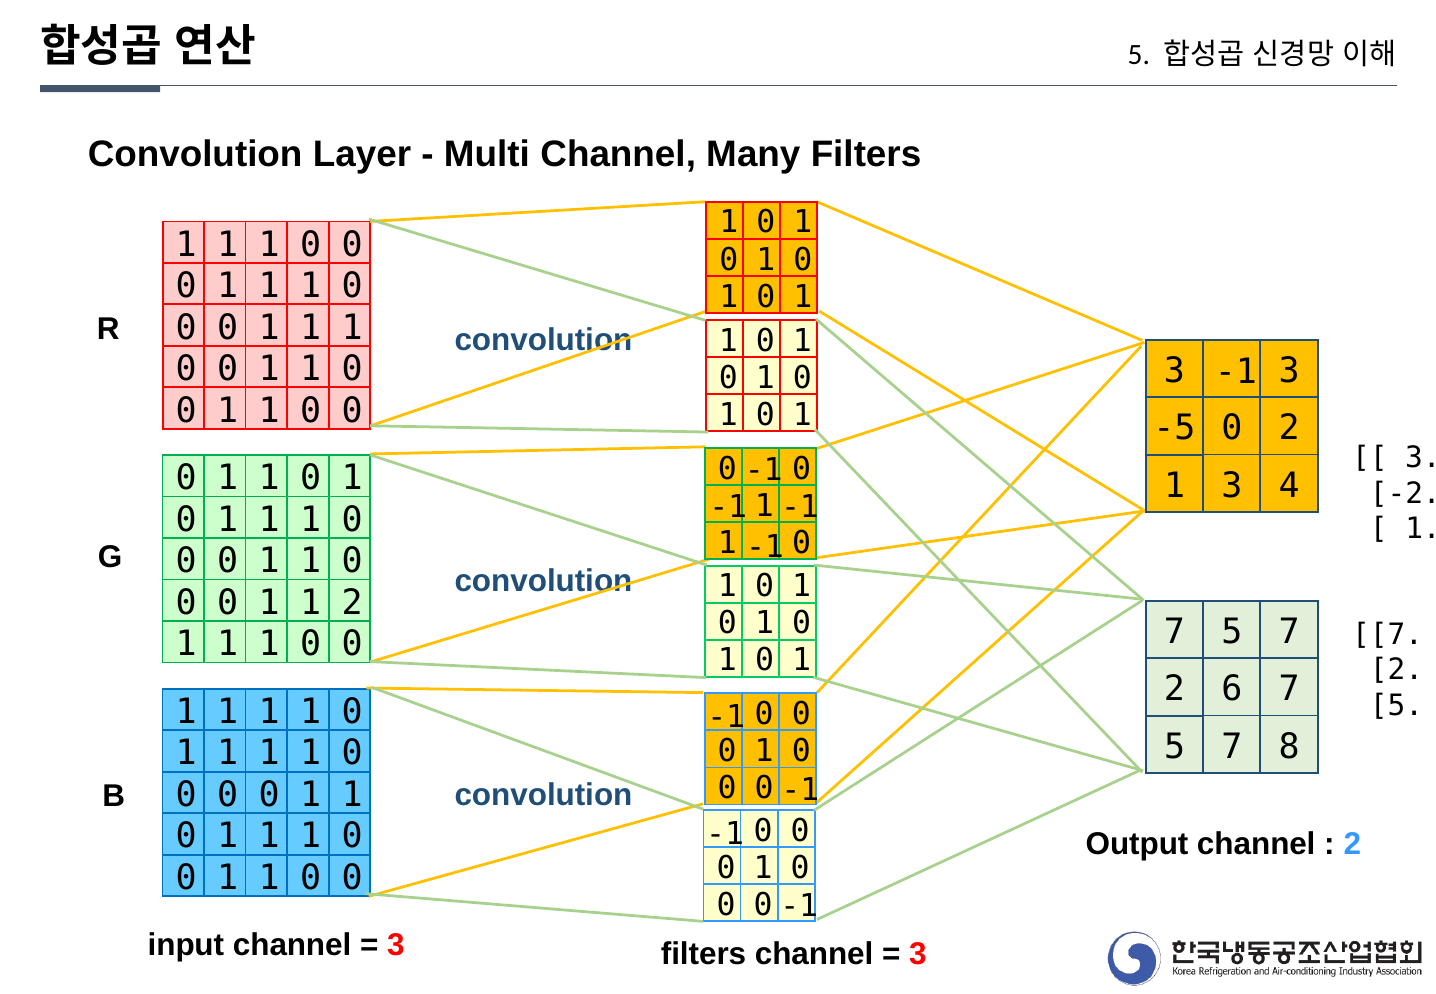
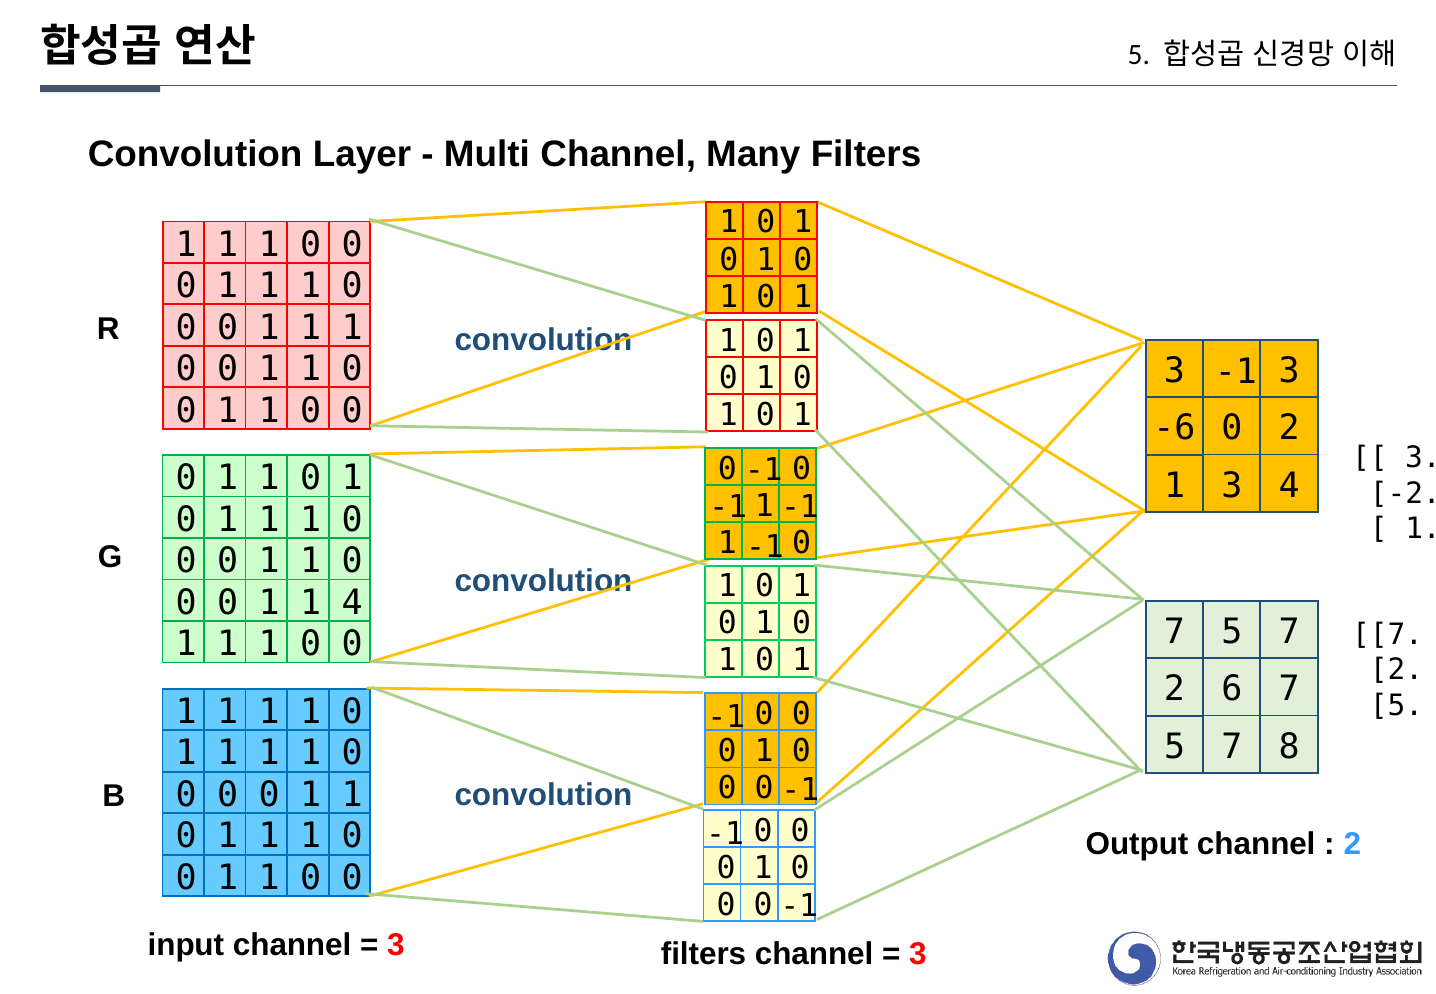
-5: -5 -> -6 (1174, 428)
1 2: 2 -> 4 (352, 603)
